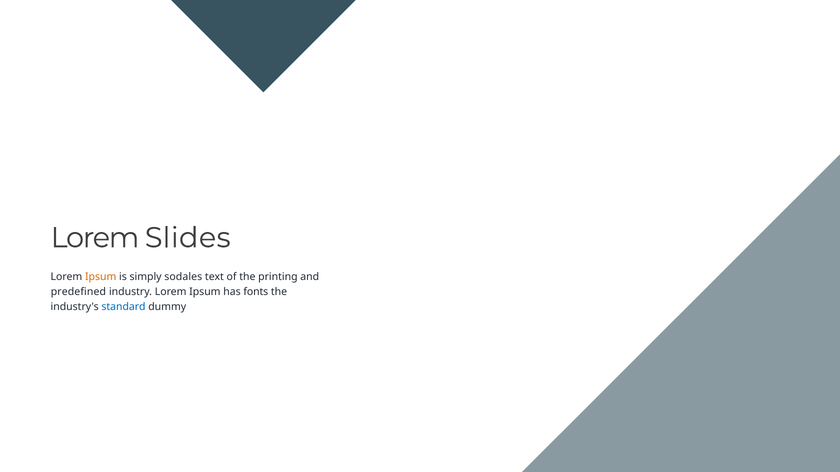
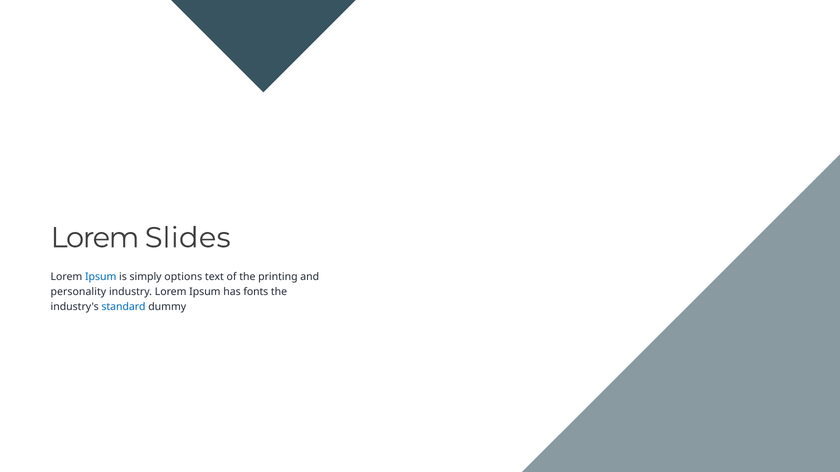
Ipsum colour: orange -> blue (101, 277)
sodales: sodales -> options (183, 277)
predefined: predefined -> personality (78, 292)
